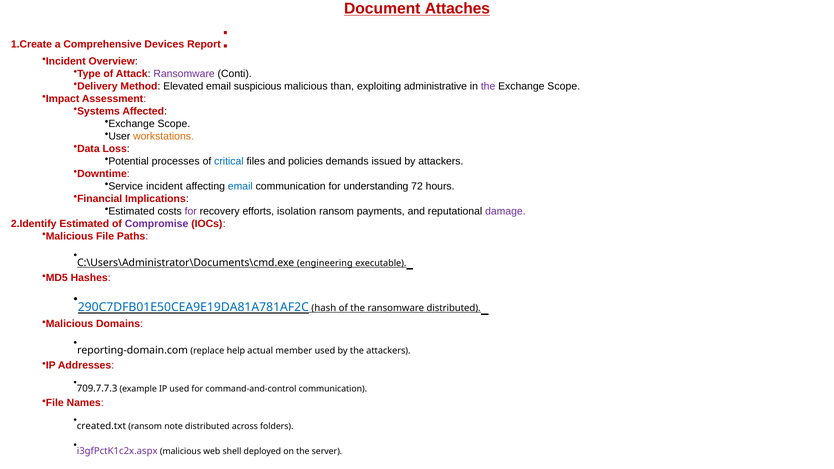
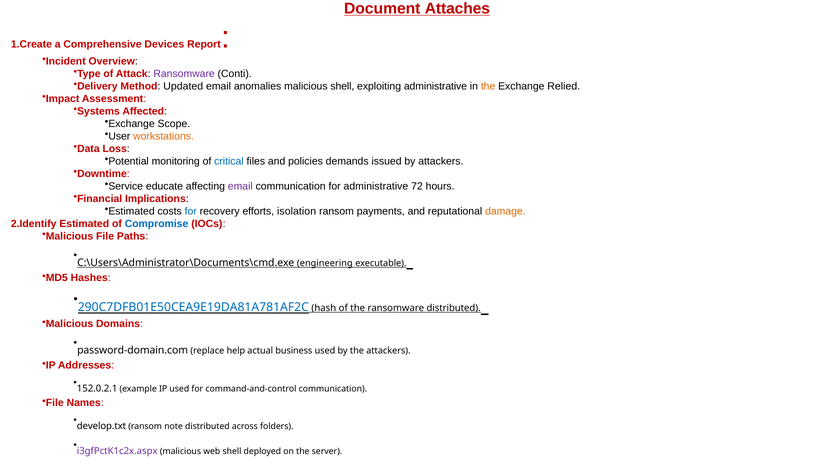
Elevated: Elevated -> Updated (183, 86)
suspicious: suspicious -> anomalies (258, 86)
malicious than: than -> shell (342, 86)
the colour: purple -> orange (488, 86)
Scope: Scope -> Relied (564, 86)
processes: processes -> monitoring (176, 161)
Service incident: incident -> educate (164, 186)
email colour: blue -> purple (240, 186)
for understanding: understanding -> administrative (376, 186)
for colour: purple -> blue (191, 211)
damage colour: purple -> orange (505, 211)
Compromise colour: purple -> blue (157, 224)
reporting-domain.com: reporting-domain.com -> password-domain.com (133, 350)
member: member -> business (294, 351)
709.7.7.3: 709.7.7.3 -> 152.0.2.1 (97, 389)
created.txt: created.txt -> develop.txt (101, 426)
